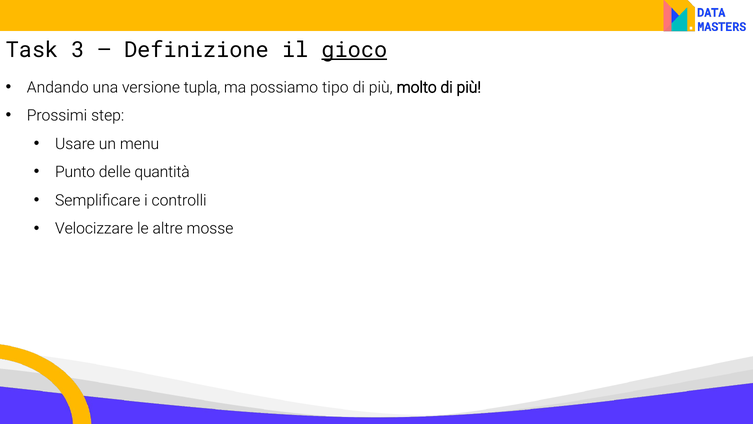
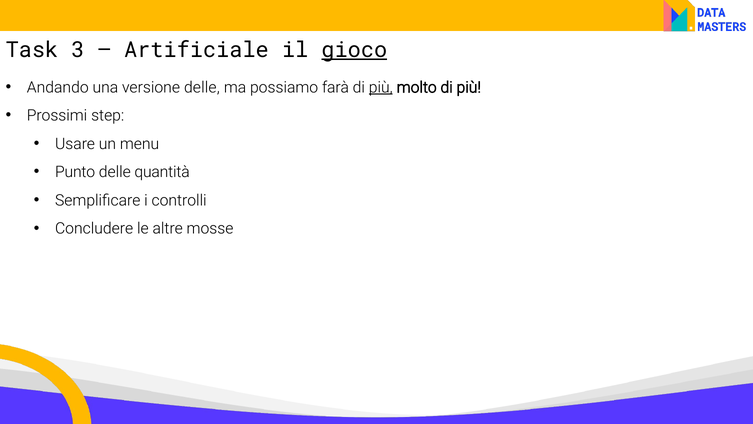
Definizione: Definizione -> Artificiale (196, 50)
versione tupla: tupla -> delle (202, 87)
tipo: tipo -> farà (336, 87)
più underline: none -> present (381, 87)
Velocizzare: Velocizzare -> Concludere (94, 228)
